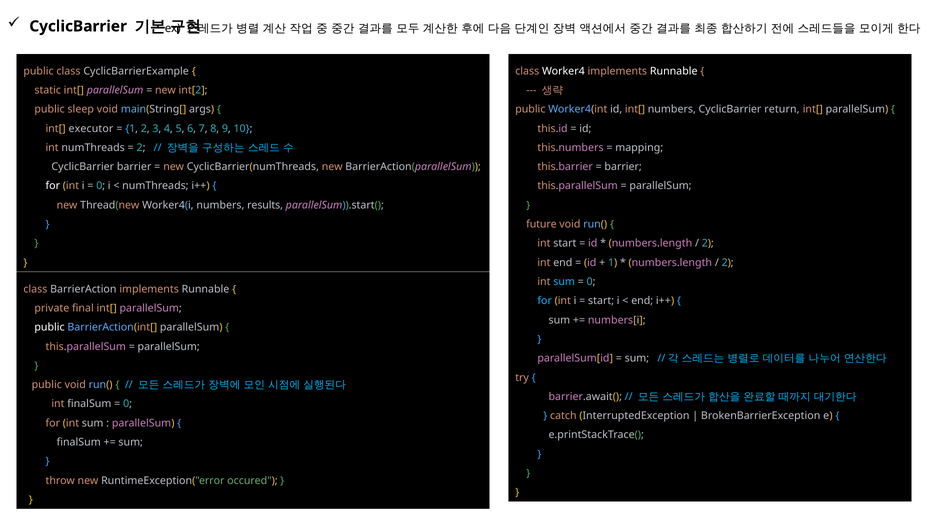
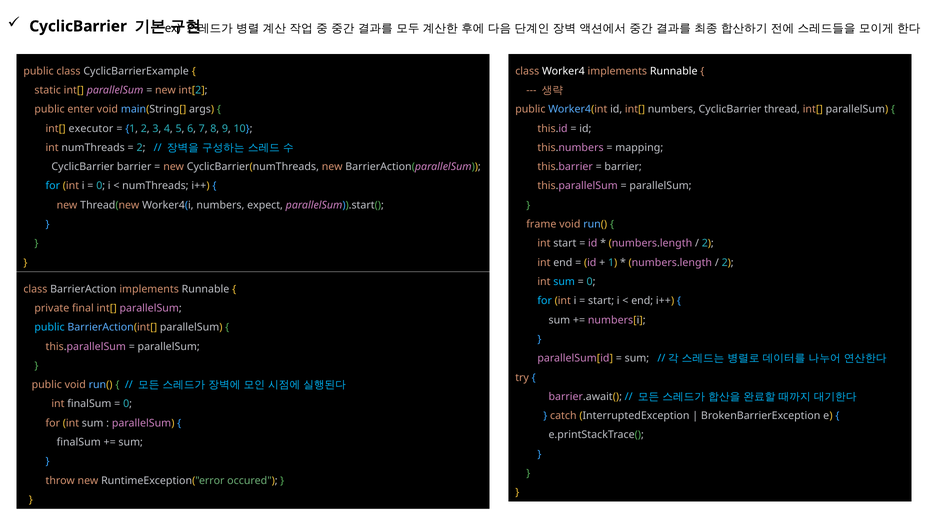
sleep: sleep -> enter (81, 109)
return: return -> thread (782, 109)
for colour: white -> light blue (53, 186)
results: results -> expect (265, 205)
future: future -> frame (541, 224)
public colour: white -> light blue (50, 327)
